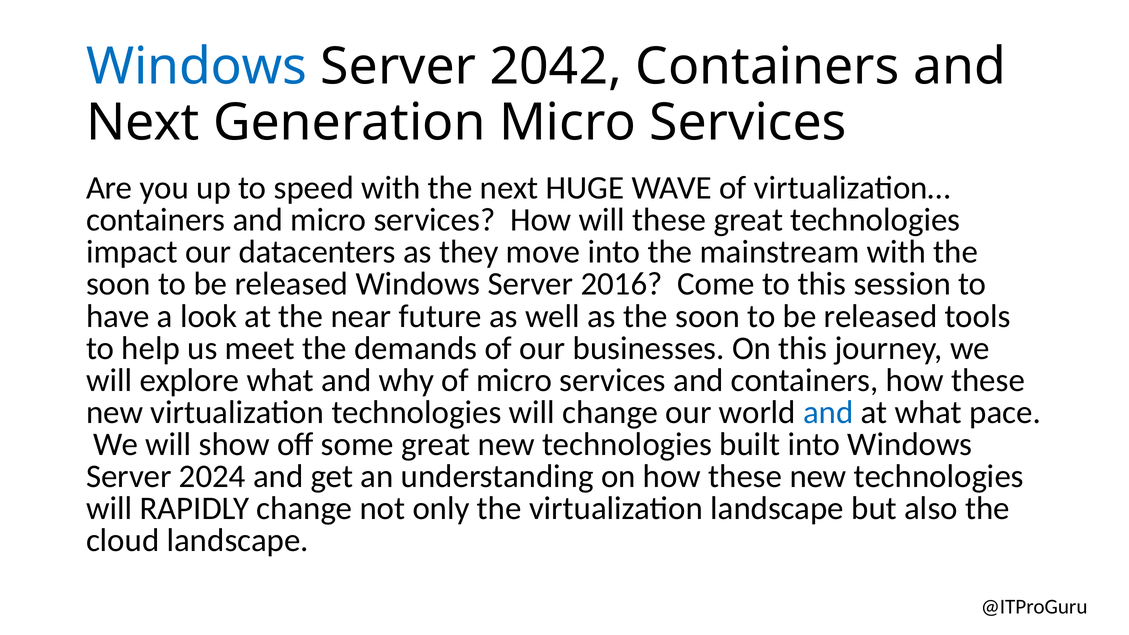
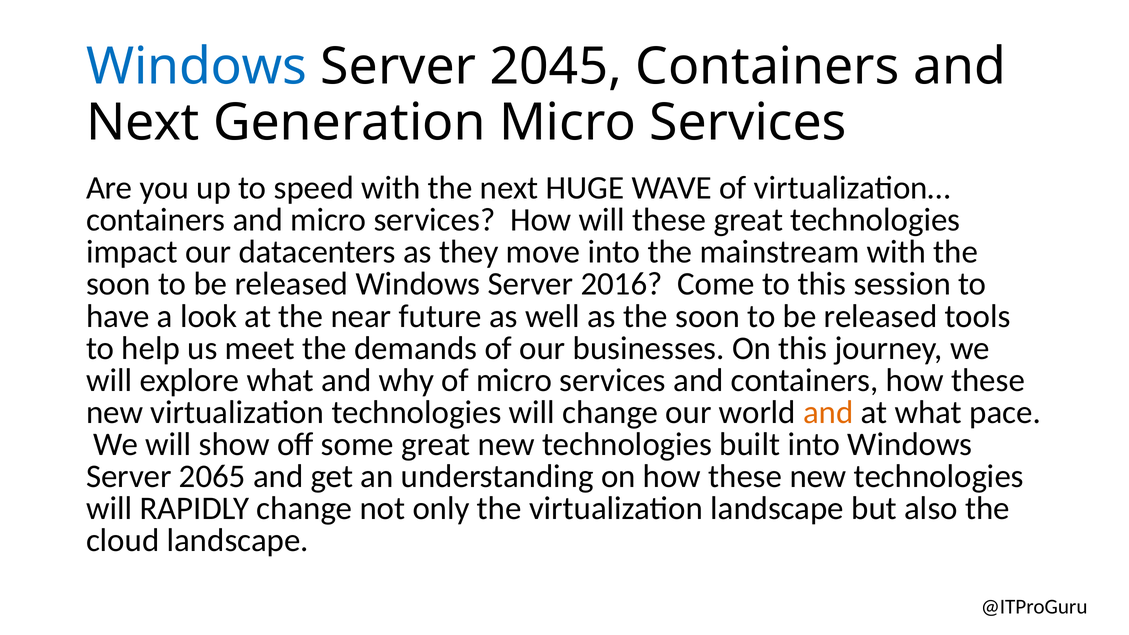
2042: 2042 -> 2045 (556, 67)
and colour: blue -> orange (828, 412)
2024: 2024 -> 2065 (212, 476)
